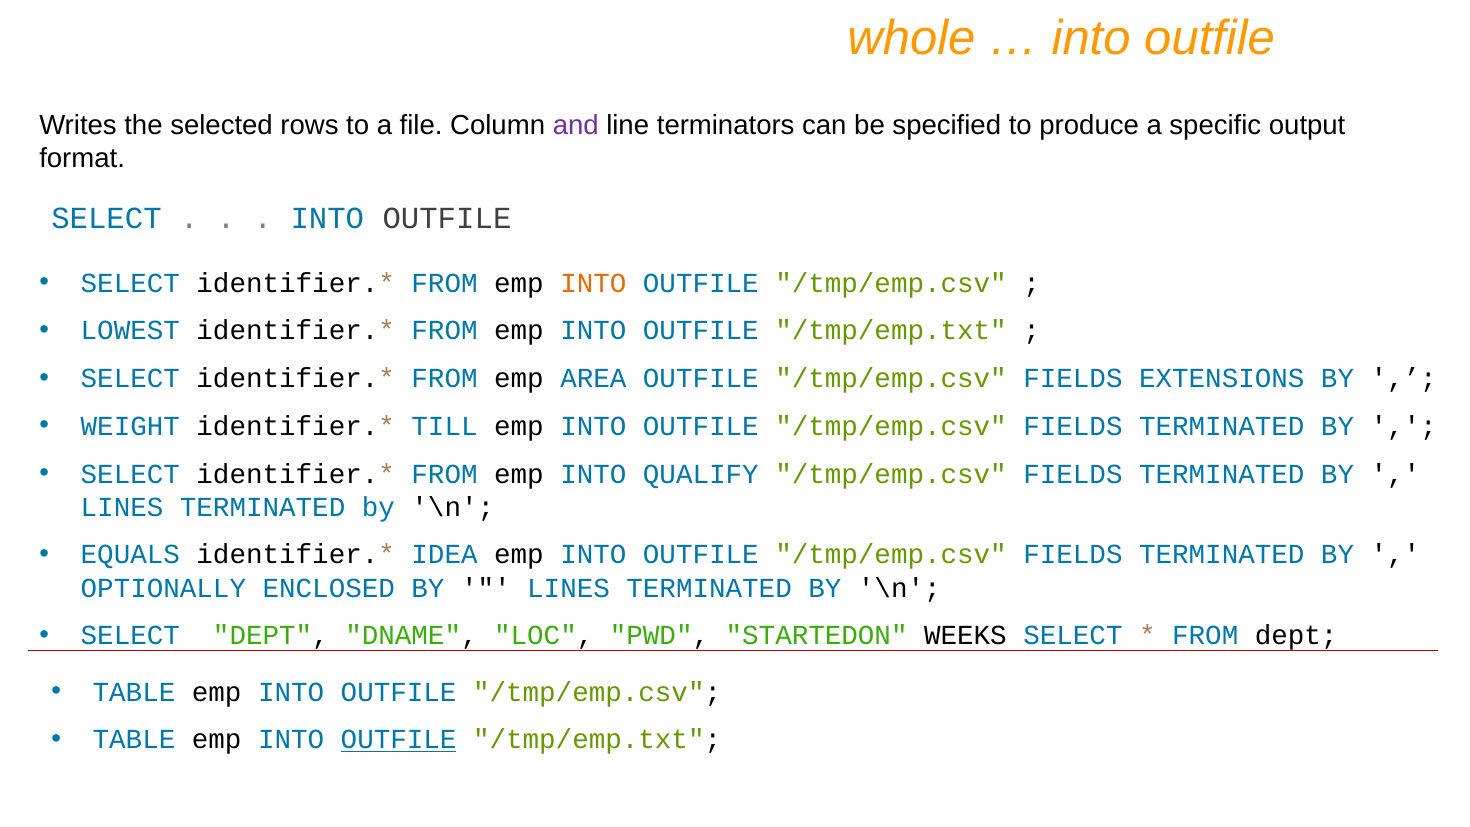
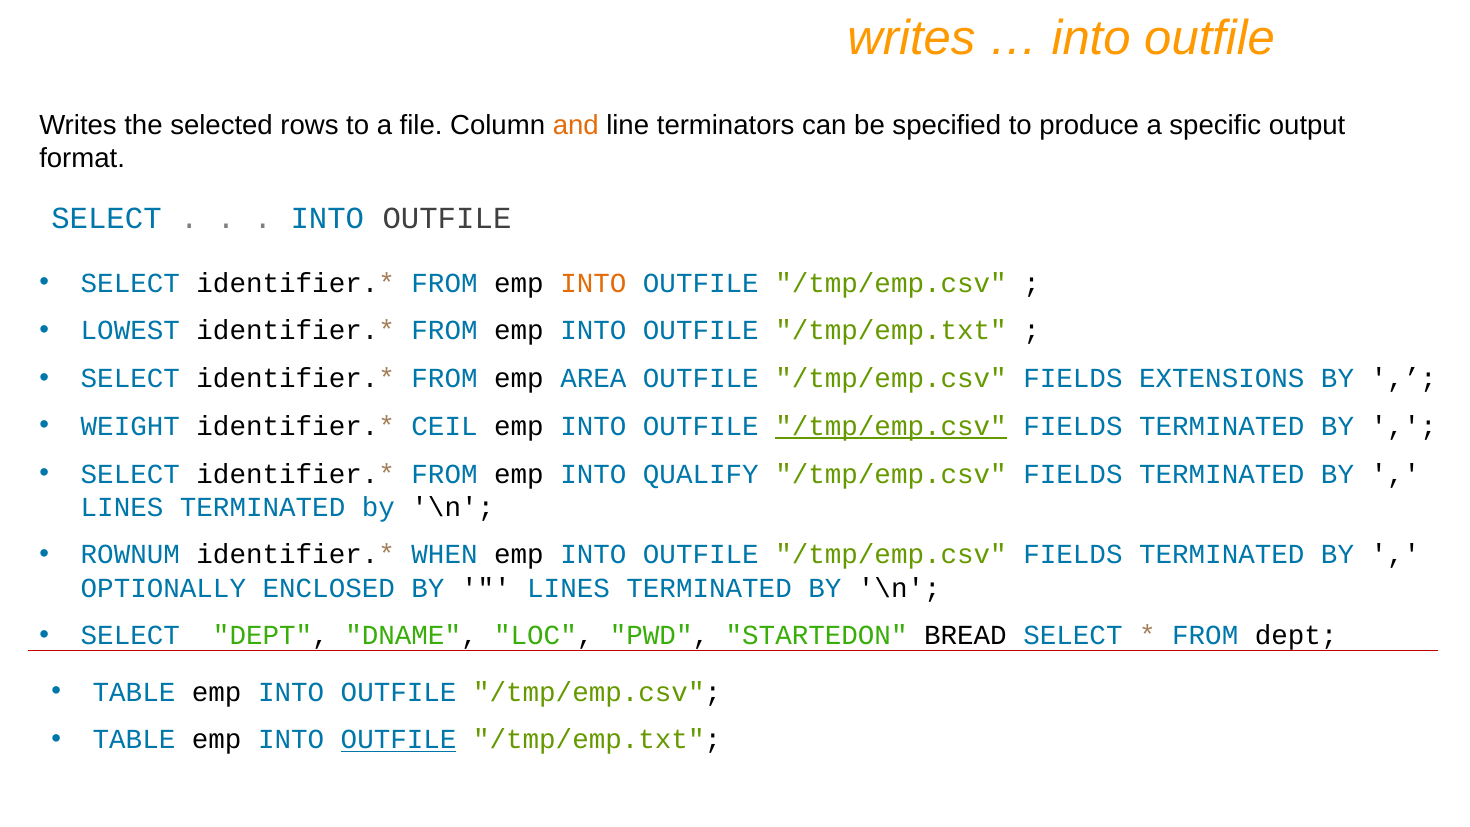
whole: whole -> writes (911, 38)
and colour: purple -> orange (576, 125)
TILL: TILL -> CEIL (445, 426)
/tmp/emp.csv underline: none -> present (891, 426)
EQUALS: EQUALS -> ROWNUM (130, 555)
IDEA: IDEA -> WHEN (445, 555)
WEEKS: WEEKS -> BREAD (965, 636)
